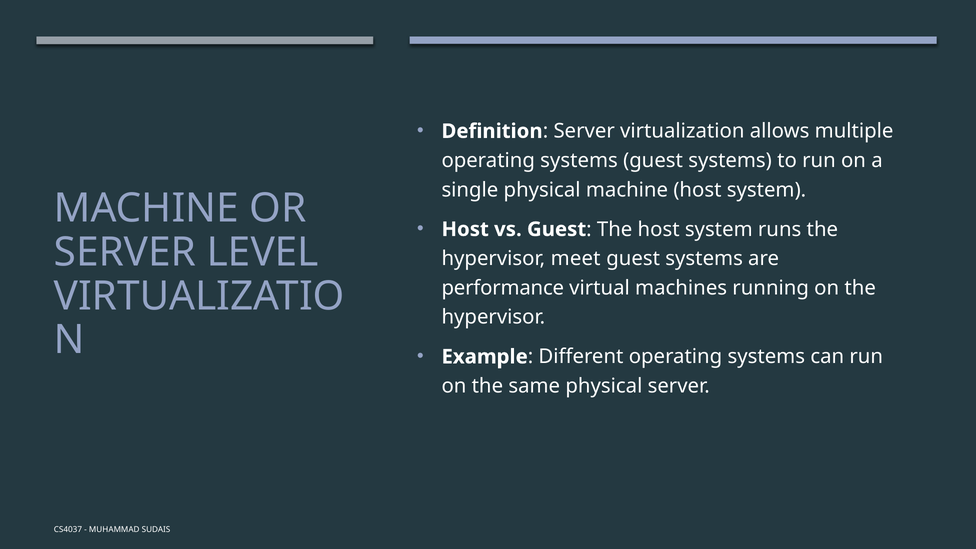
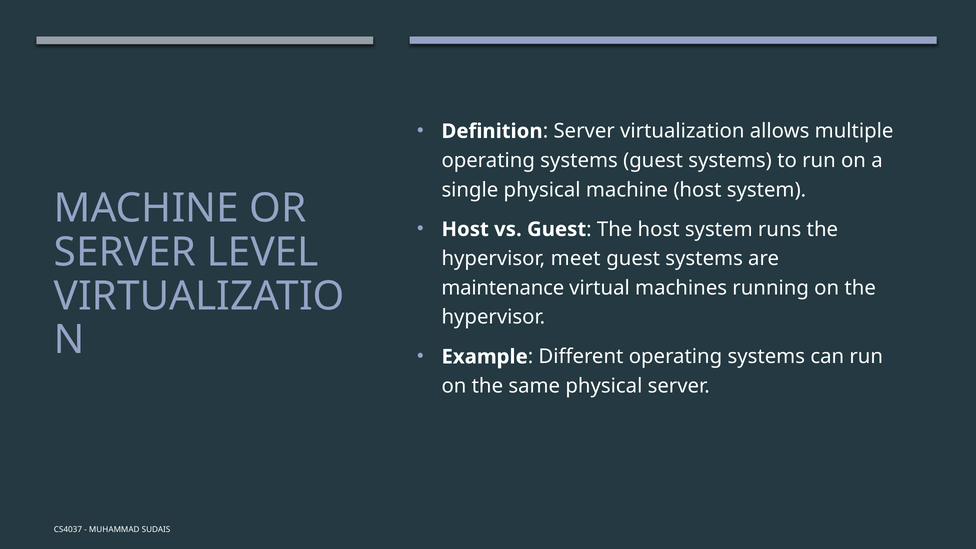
performance: performance -> maintenance (503, 288)
